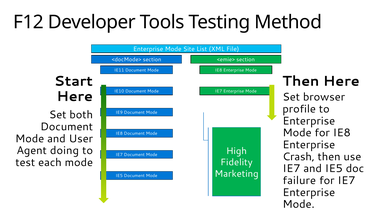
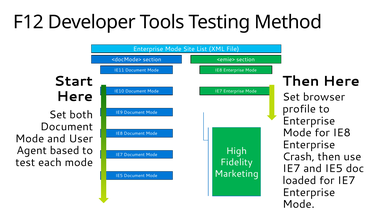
doing: doing -> based (65, 151)
failure: failure -> loaded (299, 181)
